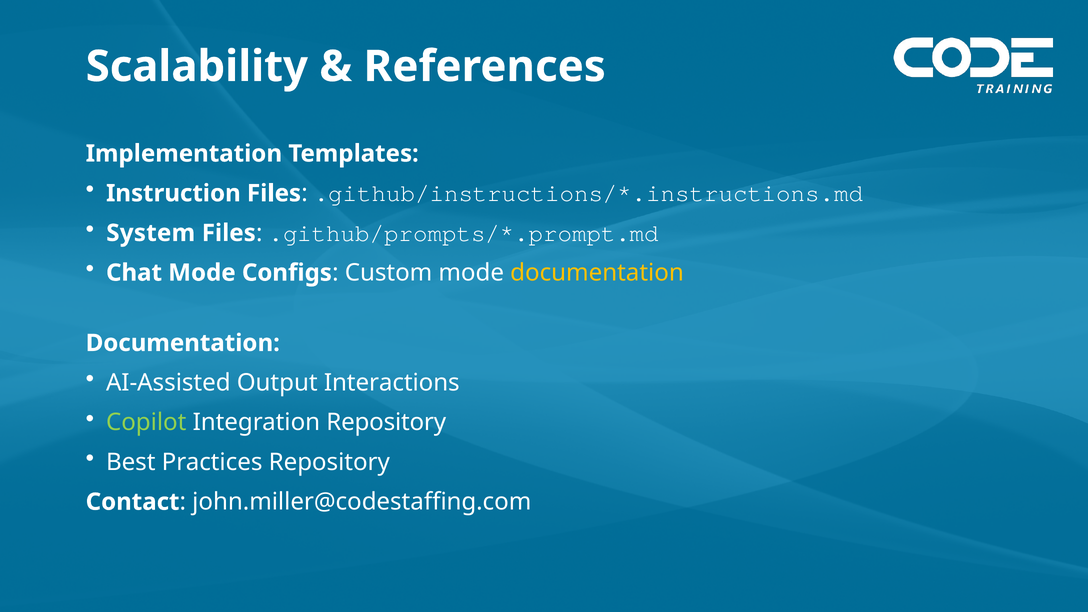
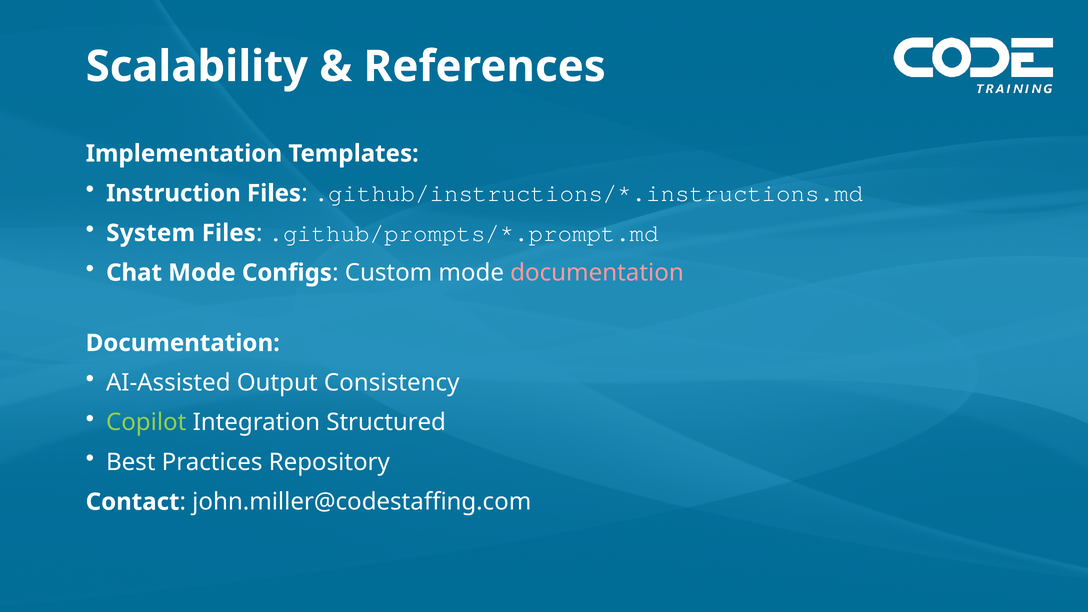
documentation colour: yellow -> pink (597, 273)
Interactions: Interactions -> Consistency (392, 383)
Integration Repository: Repository -> Structured (386, 422)
